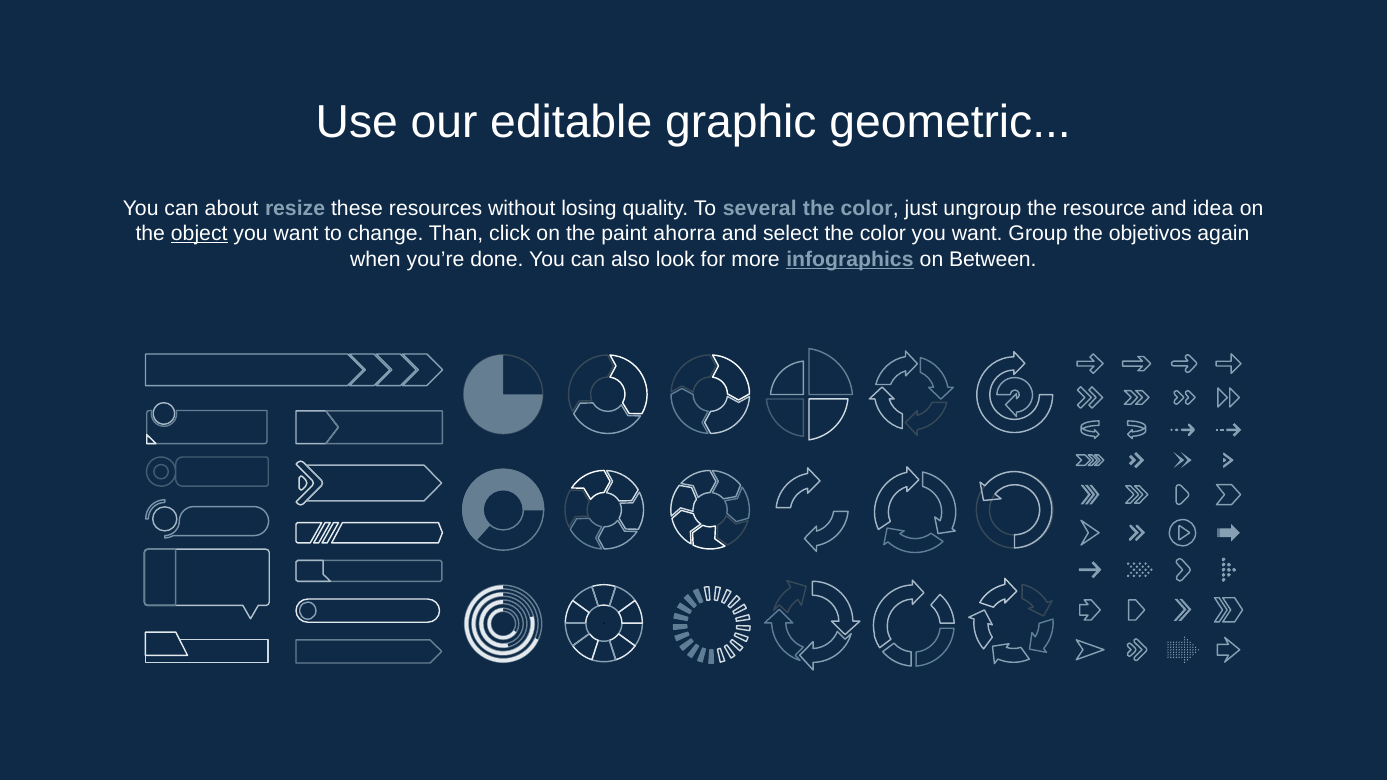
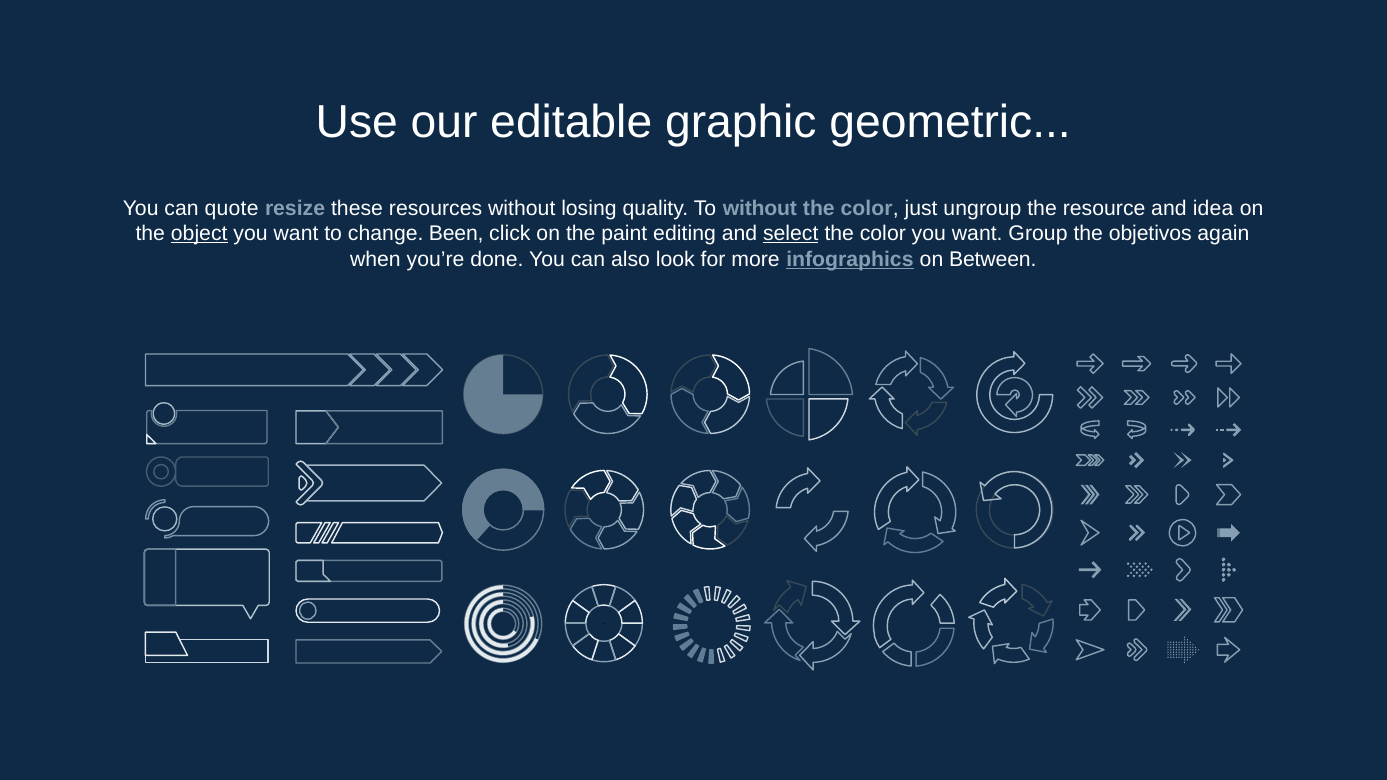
about: about -> quote (232, 208)
To several: several -> without (760, 208)
Than: Than -> Been (456, 234)
ahorra: ahorra -> editing (685, 234)
select underline: none -> present (791, 234)
